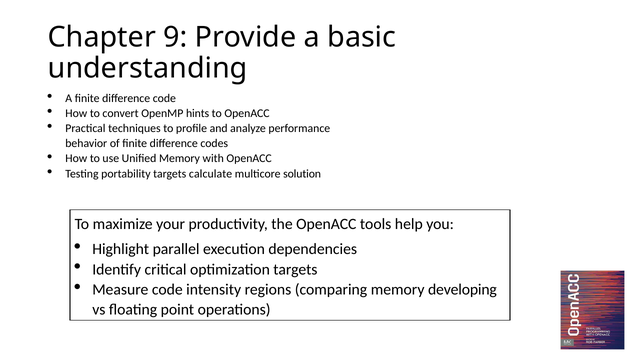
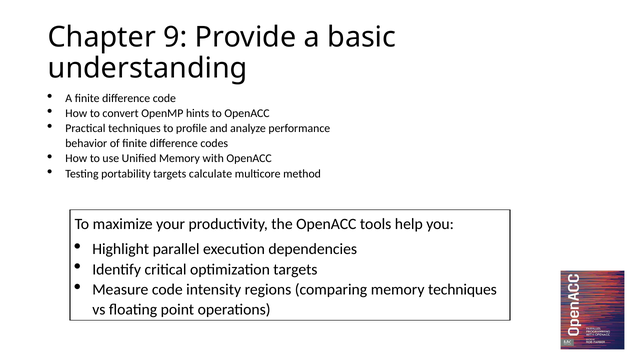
solution: solution -> method (302, 174)
memory developing: developing -> techniques (462, 289)
